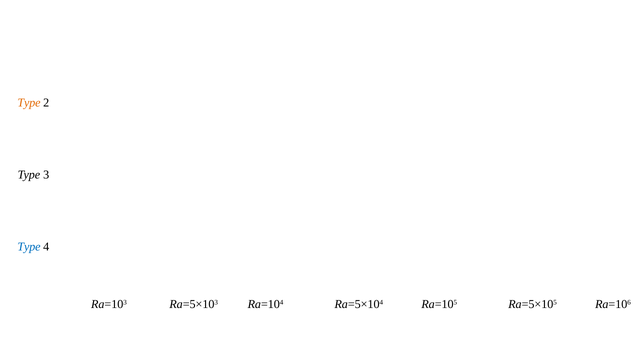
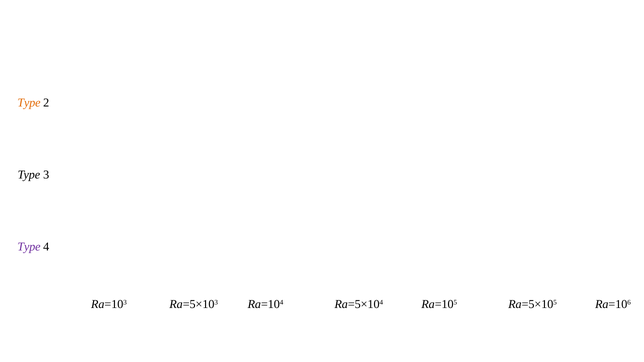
Type colour: blue -> purple (29, 247)
